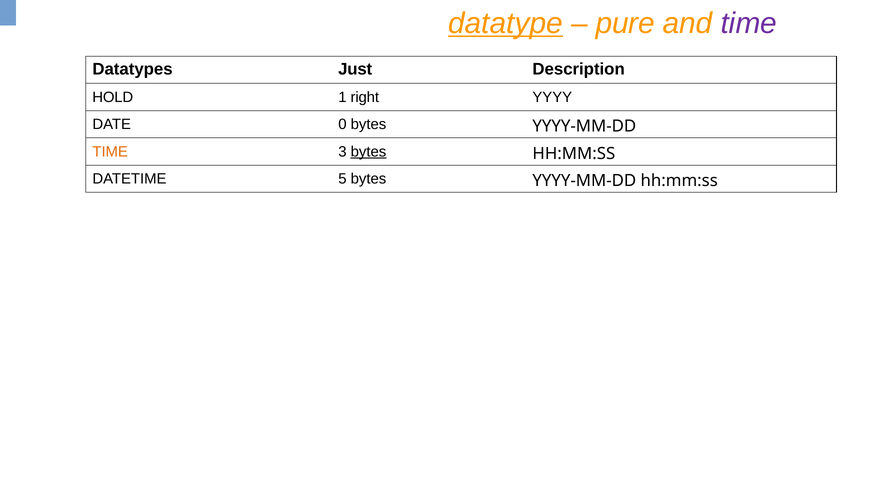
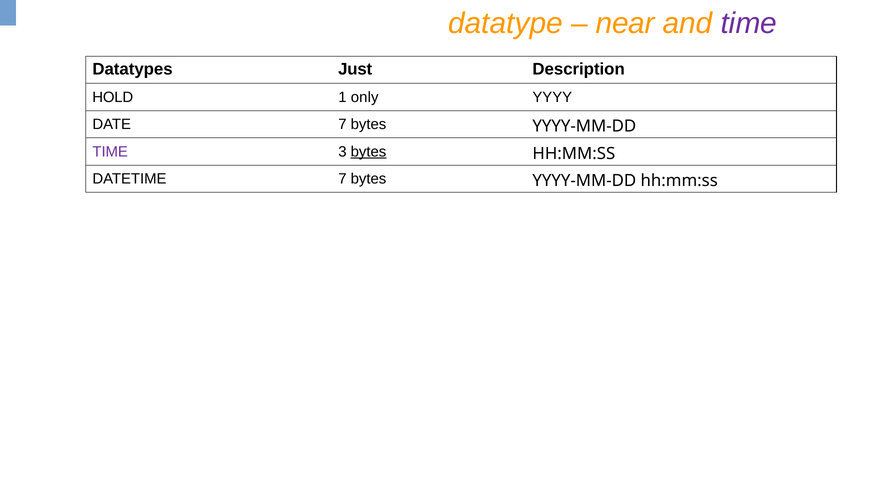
datatype underline: present -> none (505, 23)
pure: pure -> near (625, 23)
right: right -> only (365, 97)
DATE 0: 0 -> 7 (342, 125)
TIME colour: orange -> purple (110, 152)
DATETIME 5: 5 -> 7 (342, 179)
